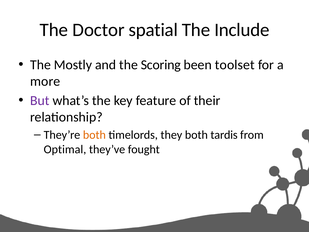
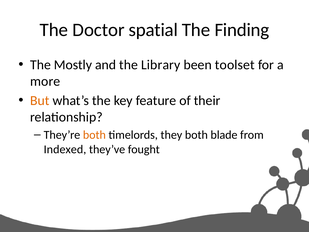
Include: Include -> Finding (242, 30)
Scoring: Scoring -> Library (161, 65)
But colour: purple -> orange (40, 101)
tardis: tardis -> blade (224, 135)
Optimal: Optimal -> Indexed (65, 149)
